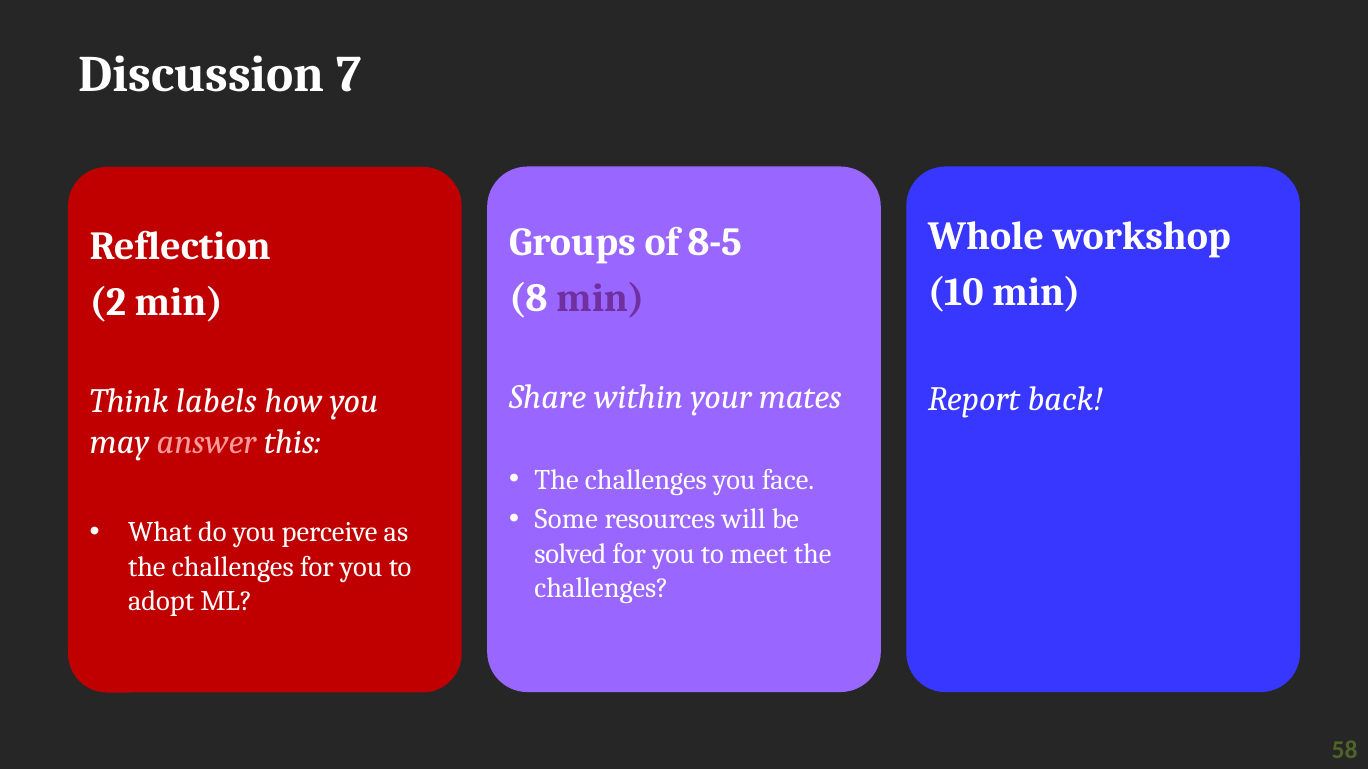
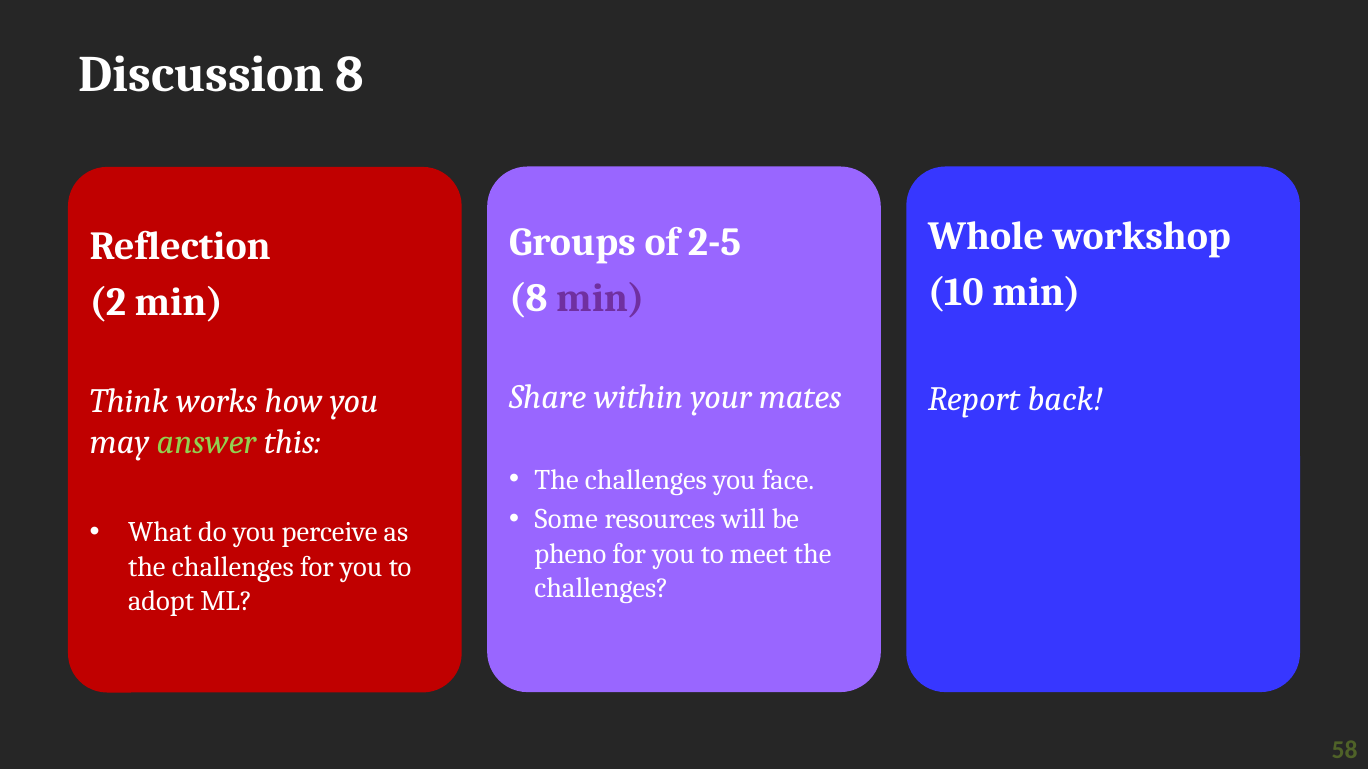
Discussion 7: 7 -> 8 (349, 75)
8-5: 8-5 -> 2-5 (714, 242)
labels: labels -> works (217, 401)
answer colour: pink -> light green (207, 442)
solved: solved -> pheno (570, 554)
